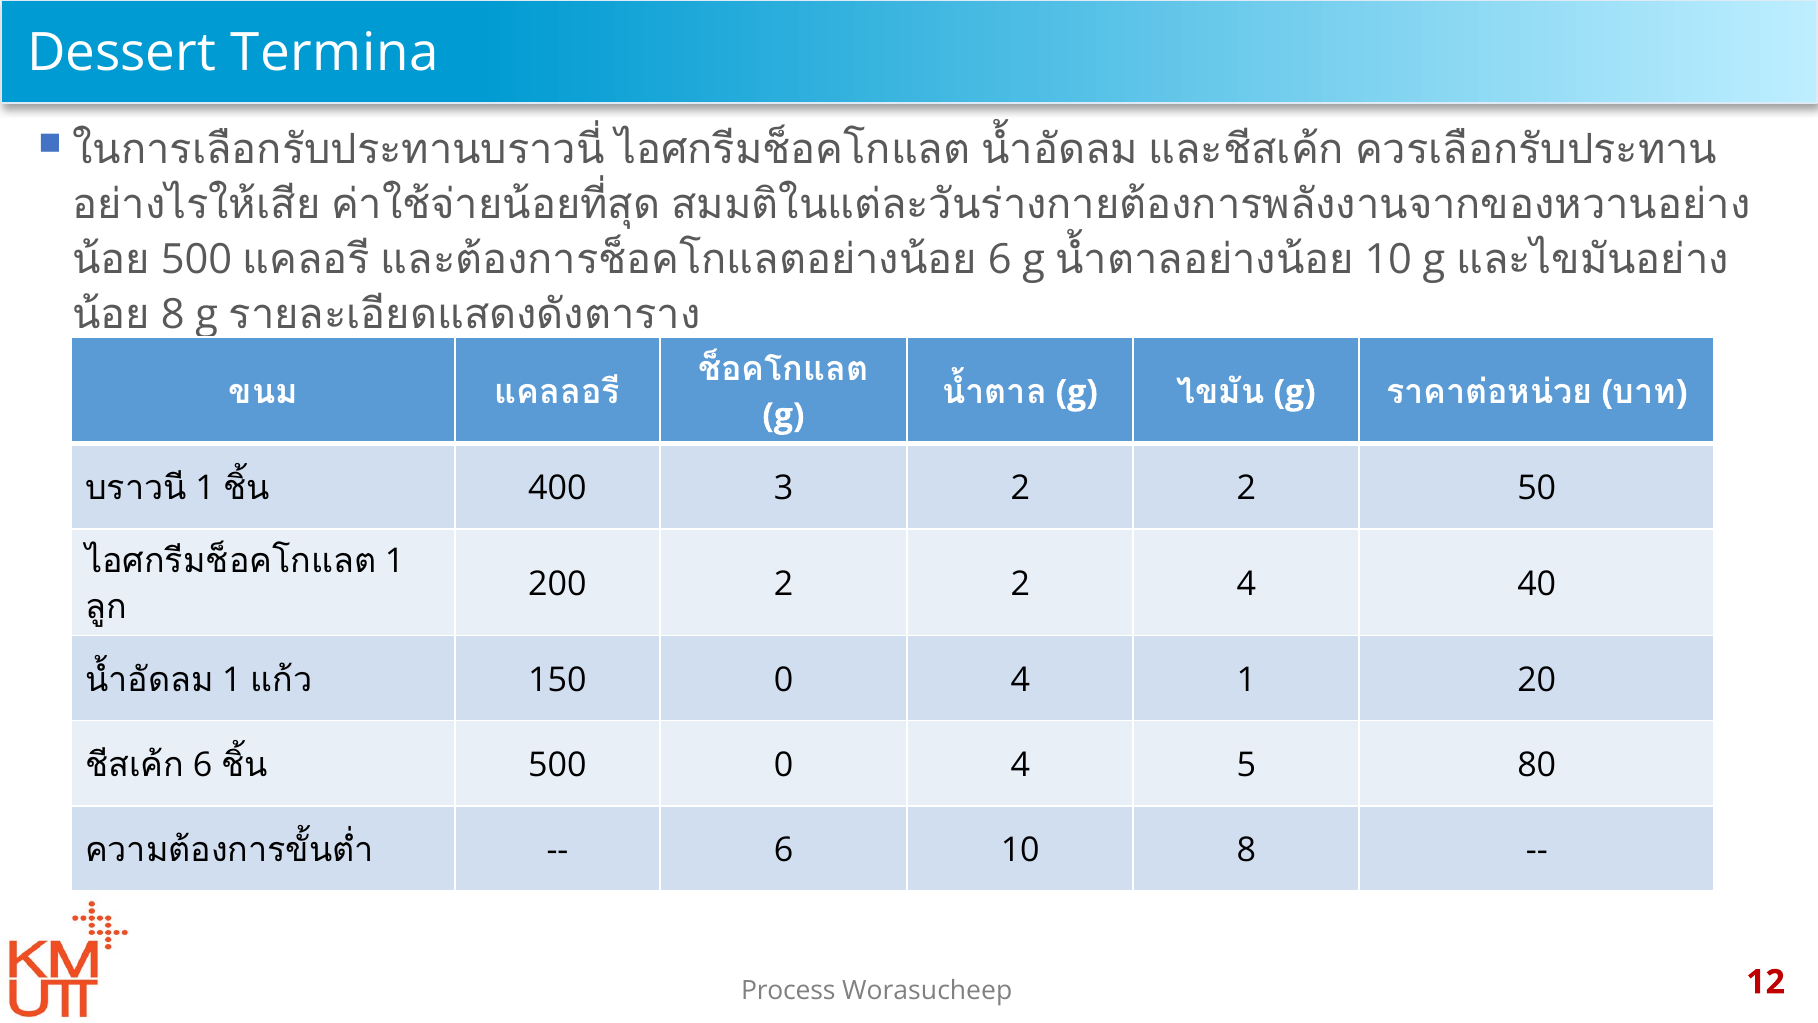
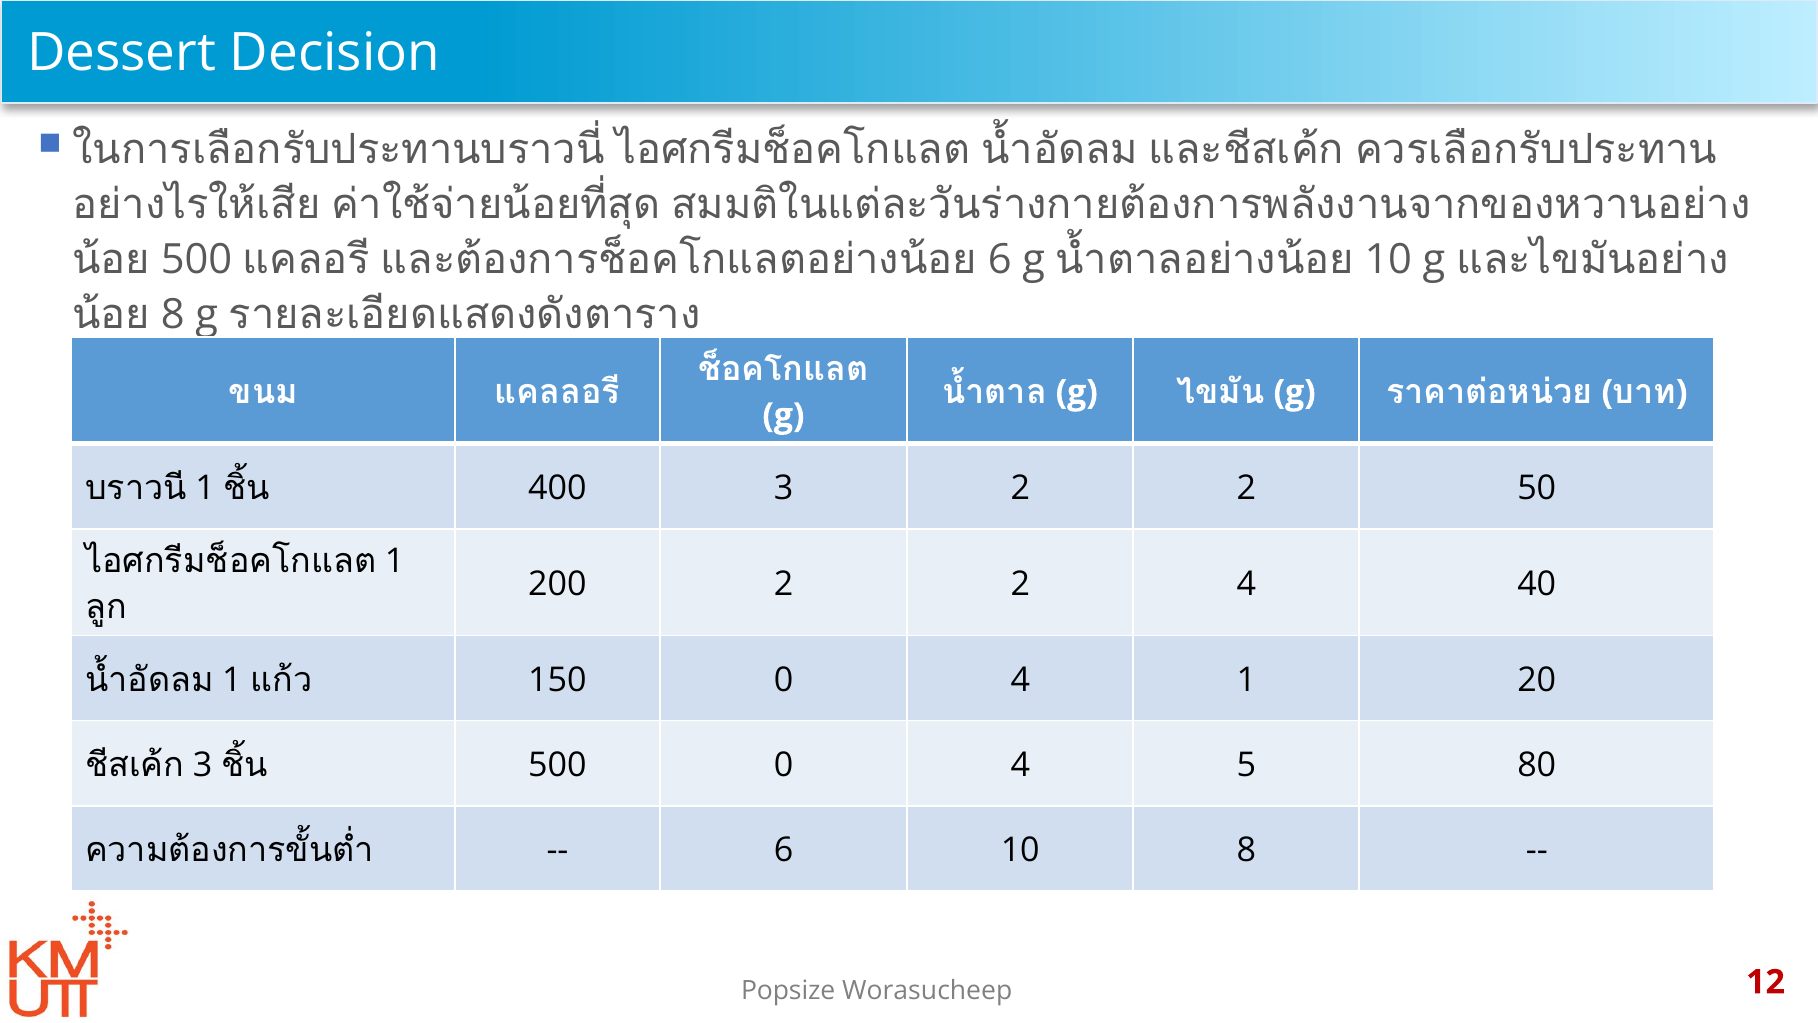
Termina: Termina -> Decision (335, 53)
6: 6 -> 3 (203, 765)
Process: Process -> Popsize (788, 991)
